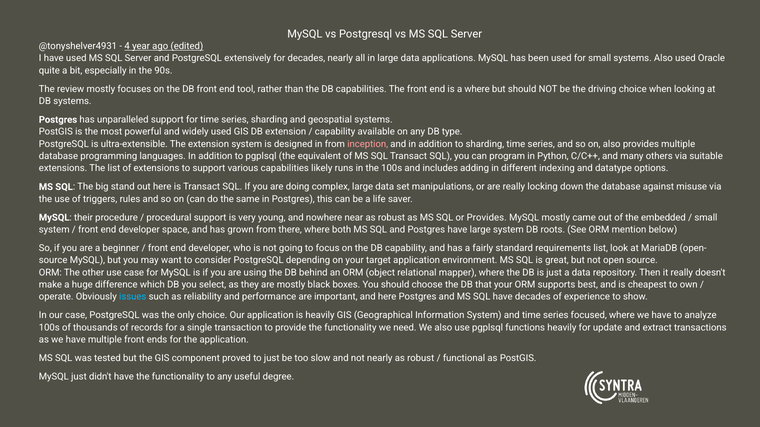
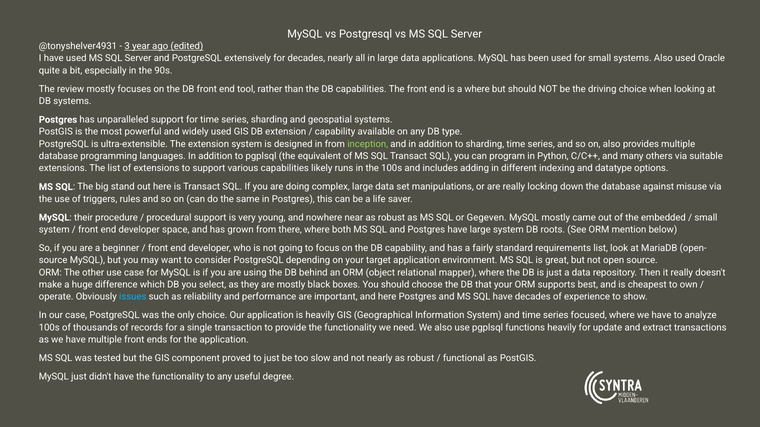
4: 4 -> 3 (127, 46)
inception colour: pink -> light green (368, 144)
or Provides: Provides -> Gegeven (487, 218)
